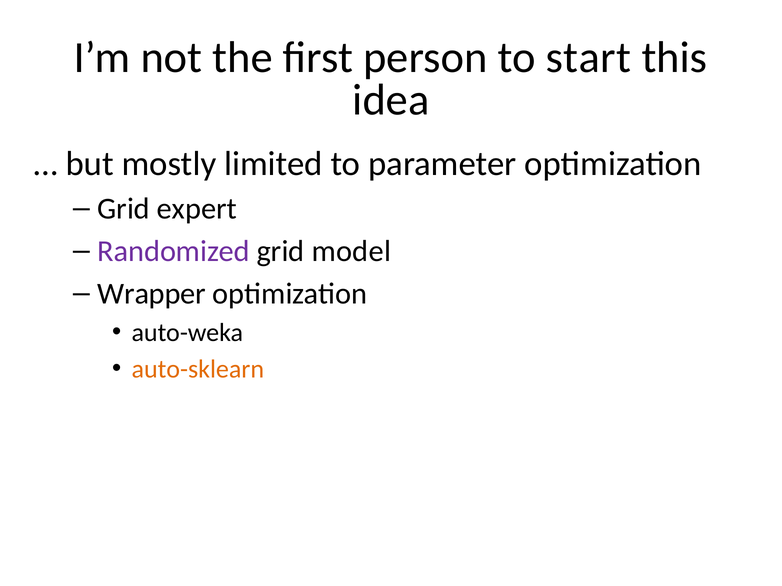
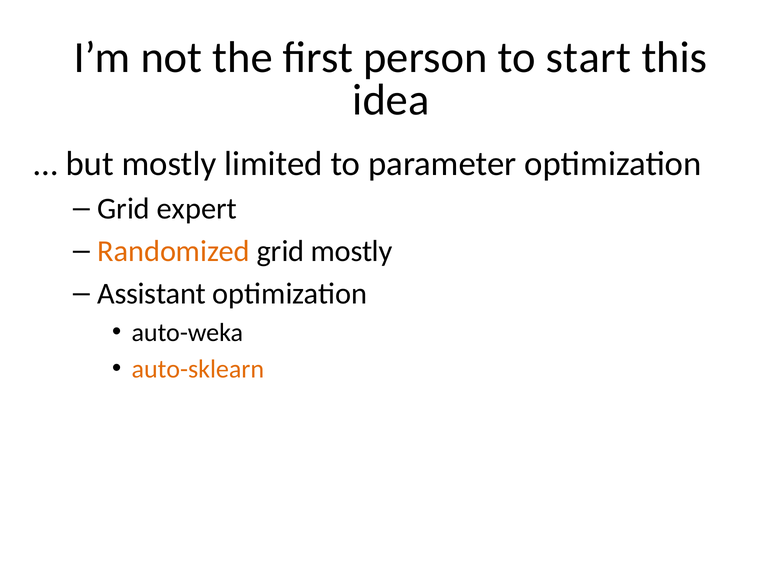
Randomized colour: purple -> orange (174, 252)
grid model: model -> mostly (352, 252)
Wrapper: Wrapper -> Assistant (152, 294)
